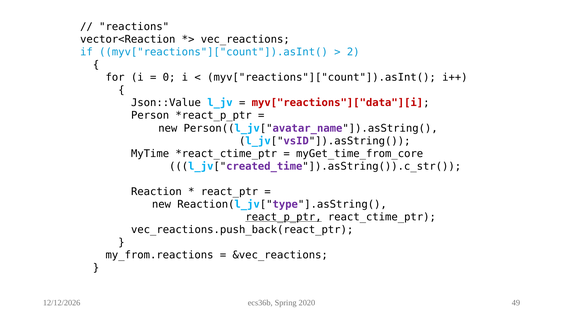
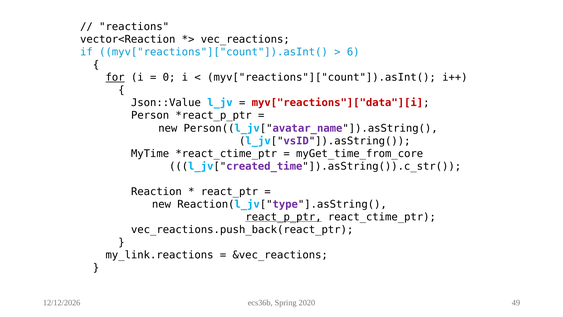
2: 2 -> 6 (353, 52)
for underline: none -> present (115, 77)
my_from.reactions: my_from.reactions -> my_link.reactions (160, 255)
